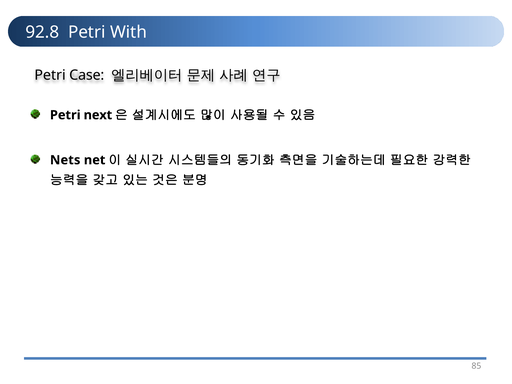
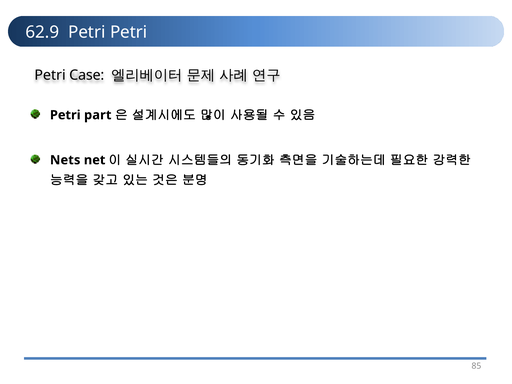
92.8: 92.8 -> 62.9 (42, 32)
With: With -> Petri (129, 32)
next: next -> part (98, 115)
